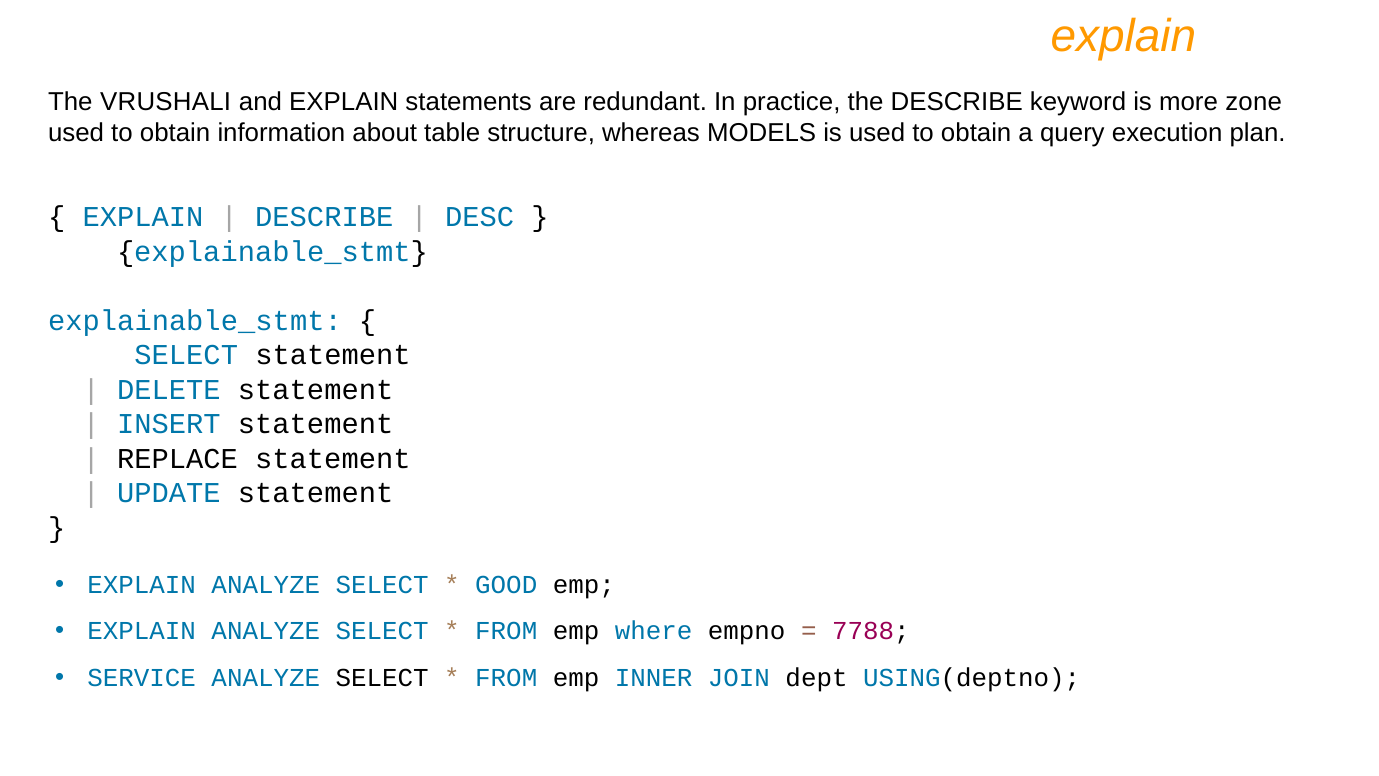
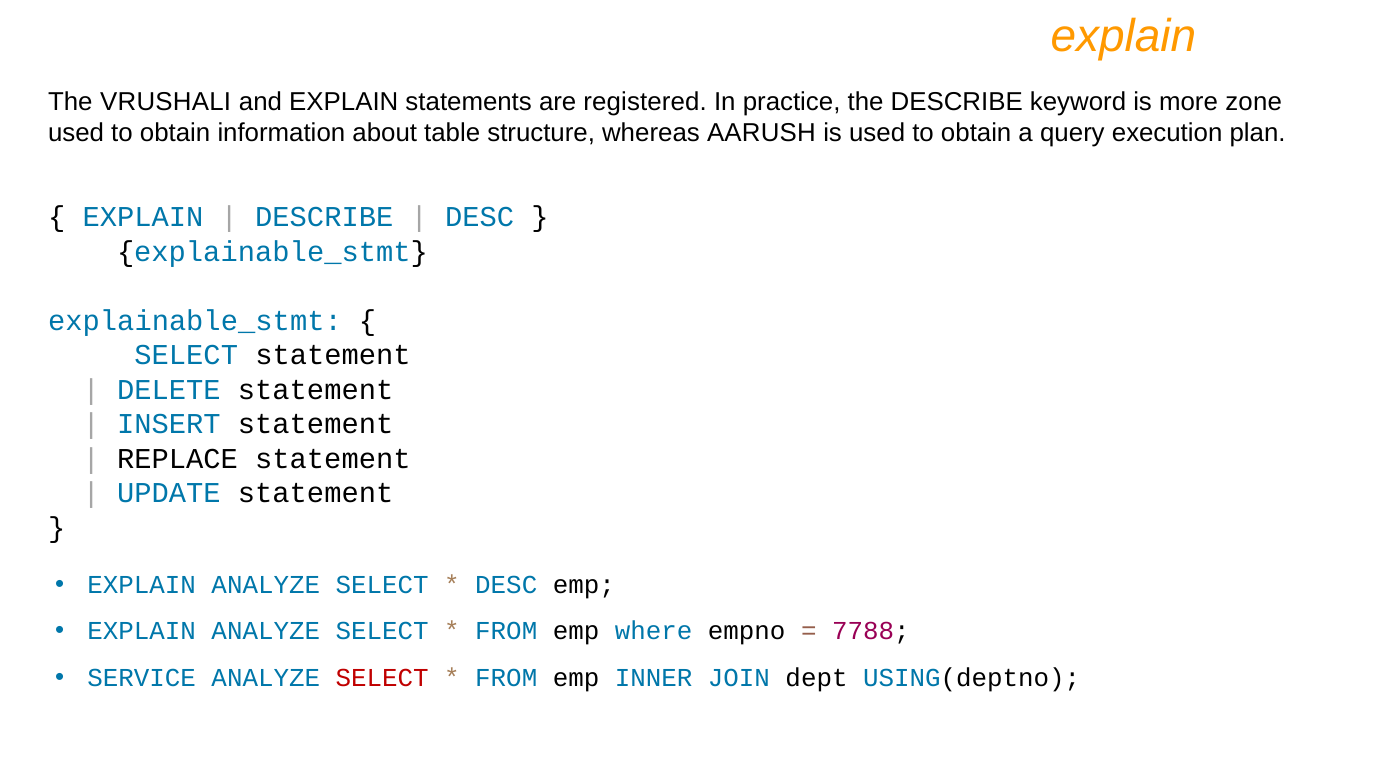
redundant: redundant -> registered (645, 102)
MODELS: MODELS -> AARUSH (761, 133)
GOOD: GOOD -> DESC (506, 585)
SELECT colour: black -> red (382, 678)
